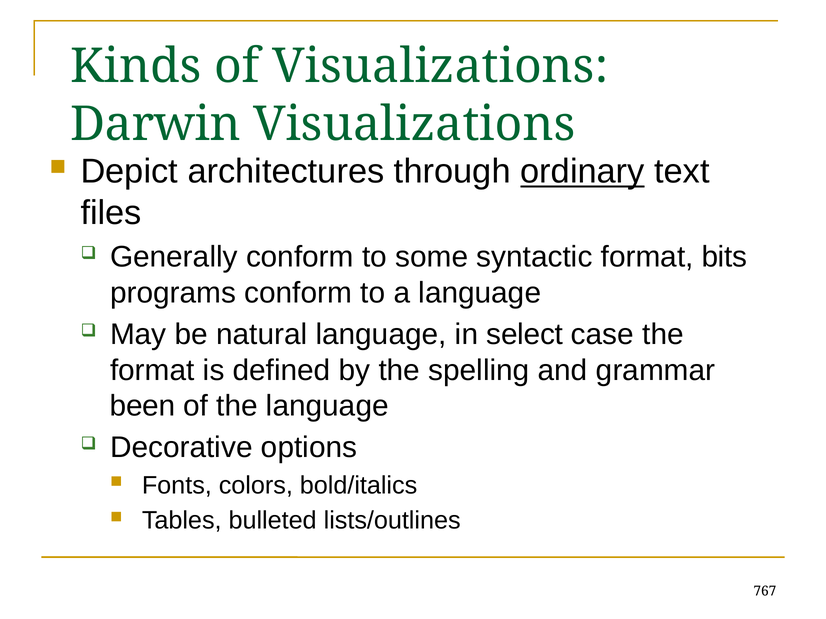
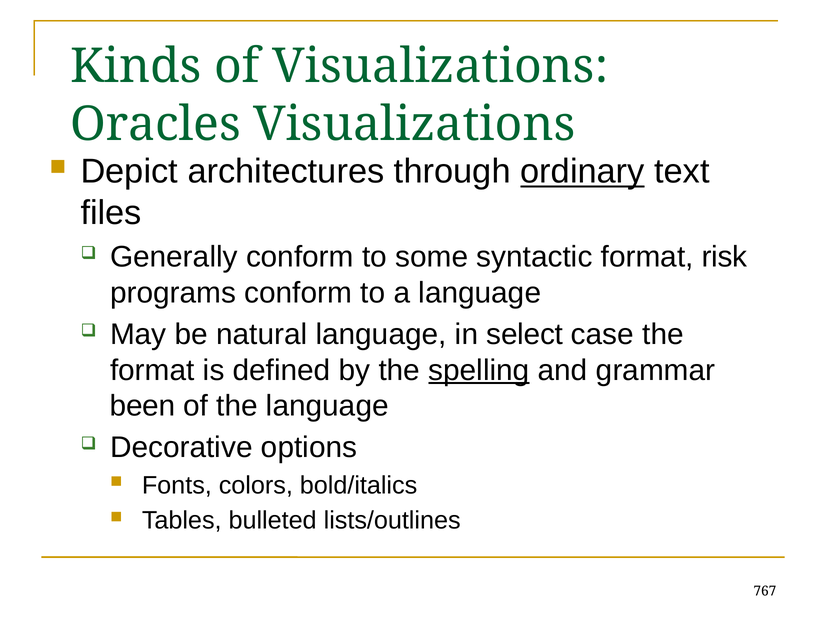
Darwin: Darwin -> Oracles (155, 124)
bits: bits -> risk (724, 257)
spelling underline: none -> present (479, 370)
